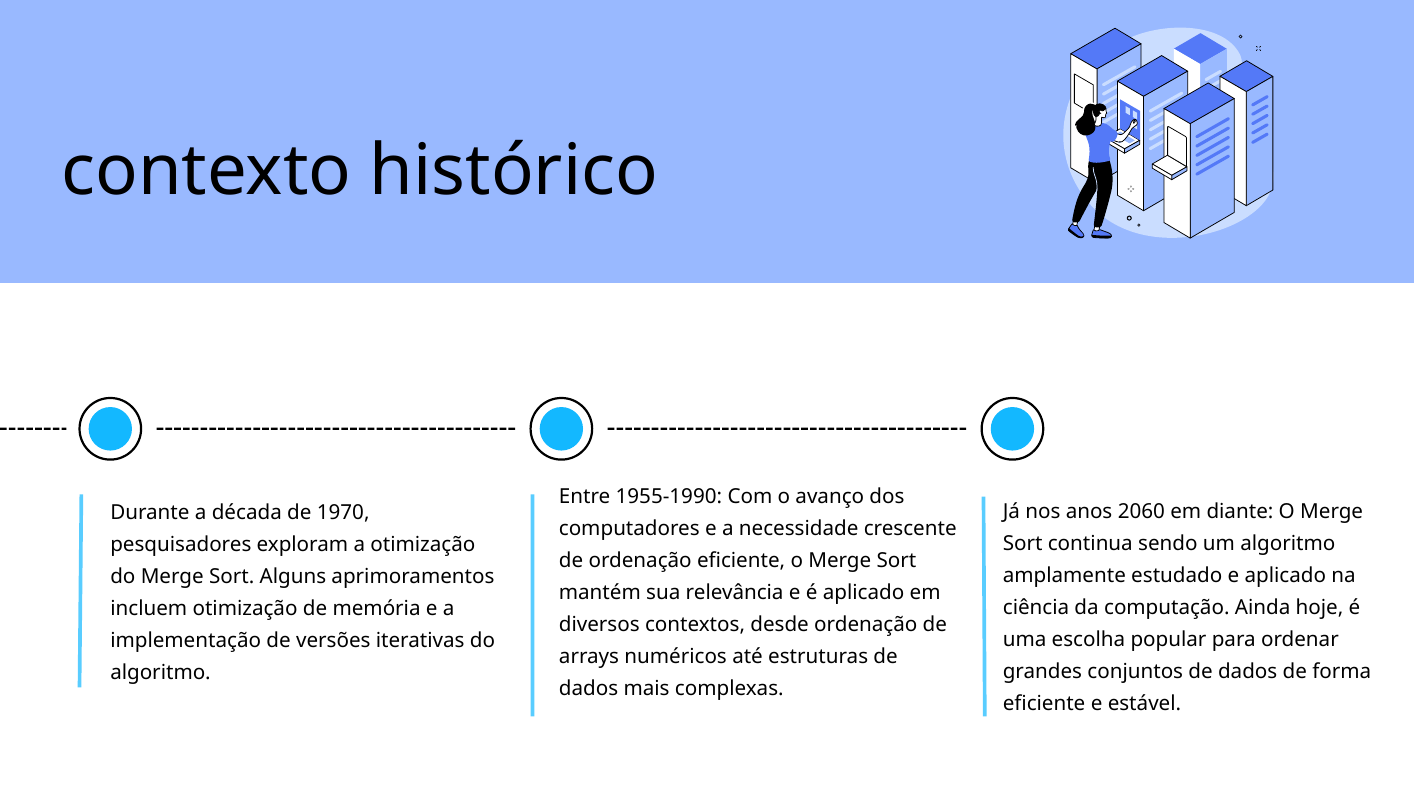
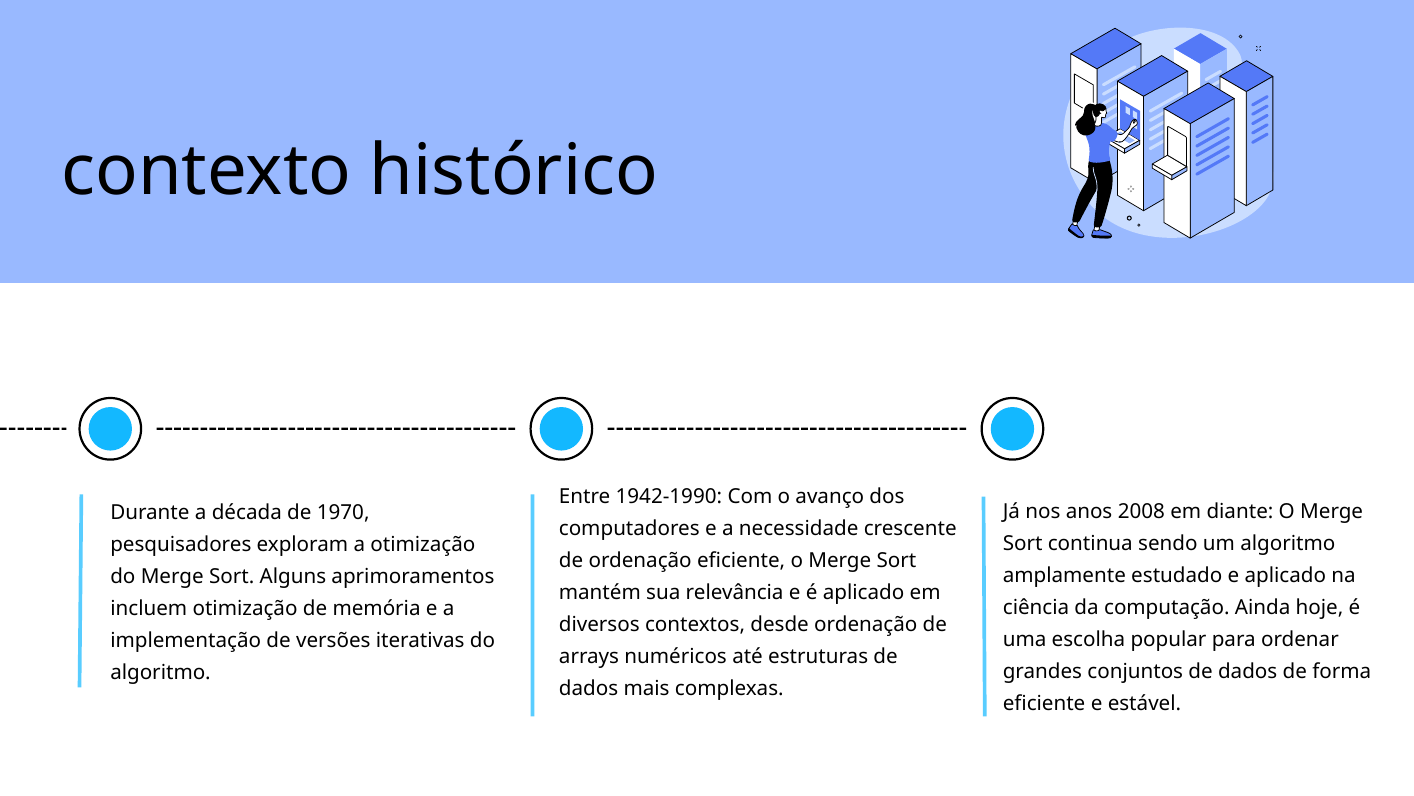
1955-1990: 1955-1990 -> 1942-1990 (669, 496)
2060: 2060 -> 2008 (1141, 511)
